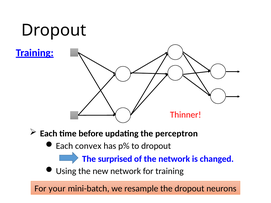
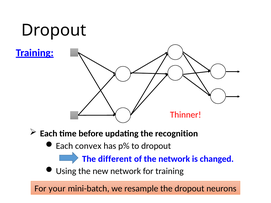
perceptron: perceptron -> recognition (177, 134)
surprised: surprised -> different (115, 159)
